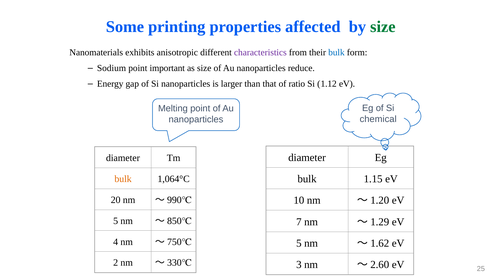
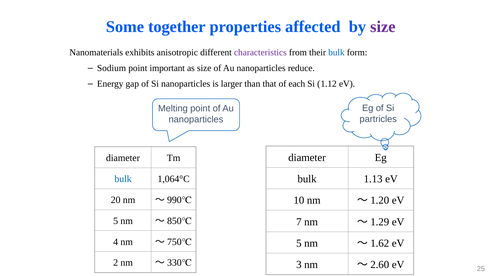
printing: printing -> together (177, 27)
size colour: green -> purple (383, 27)
ratio: ratio -> each (297, 84)
chemical: chemical -> partricles (378, 119)
1.15: 1.15 -> 1.13 (373, 179)
bulk colour: orange -> blue (123, 179)
